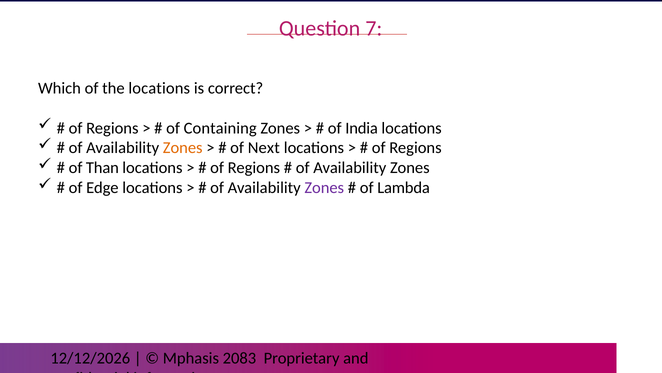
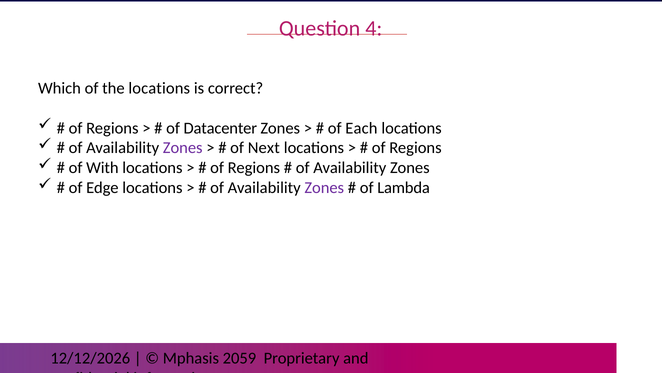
7: 7 -> 4 (374, 28)
Containing: Containing -> Datacenter (220, 128)
India: India -> Each (361, 128)
Zones colour: orange -> purple (183, 148)
Than: Than -> With (102, 168)
2083: 2083 -> 2059 (239, 357)
